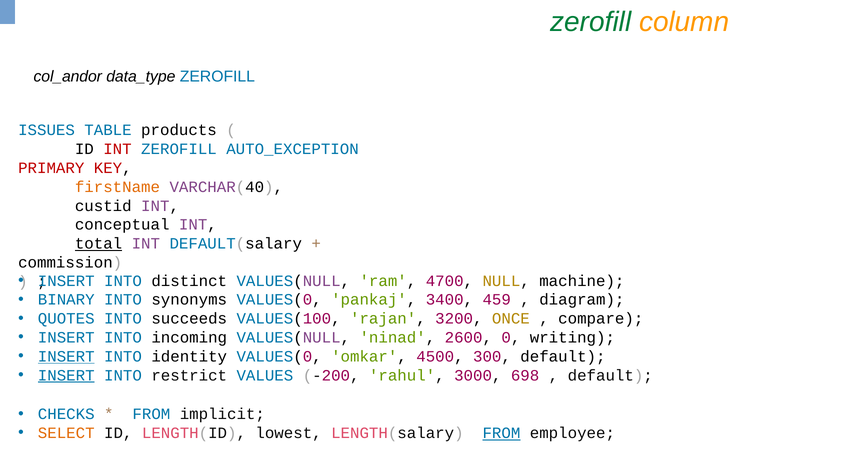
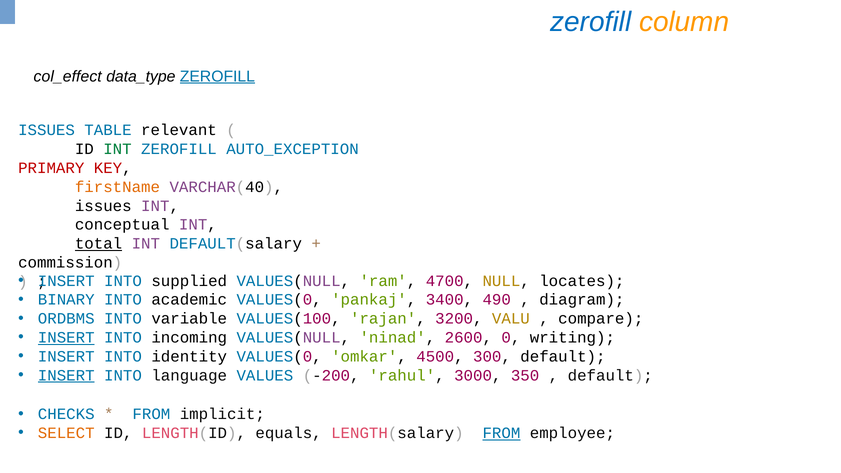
zerofill colour: green -> blue (591, 22)
col_andor: col_andor -> col_effect (68, 76)
ZEROFILL underline: none -> present (217, 76)
products: products -> relevant (179, 130)
INT colour: red -> green (117, 149)
custid: custid -> issues (103, 206)
distinct: distinct -> supplied (189, 281)
machine: machine -> locates (582, 281)
synonyms: synonyms -> academic (189, 300)
459: 459 -> 490 (497, 300)
QUOTES: QUOTES -> ORDBMS (66, 319)
succeeds: succeeds -> variable (189, 319)
ONCE: ONCE -> VALU (511, 319)
INSERT underline: none -> present (66, 338)
INSERT underline: present -> none (66, 357)
restrict: restrict -> language (189, 375)
698: 698 -> 350 (525, 375)
lowest: lowest -> equals (289, 433)
